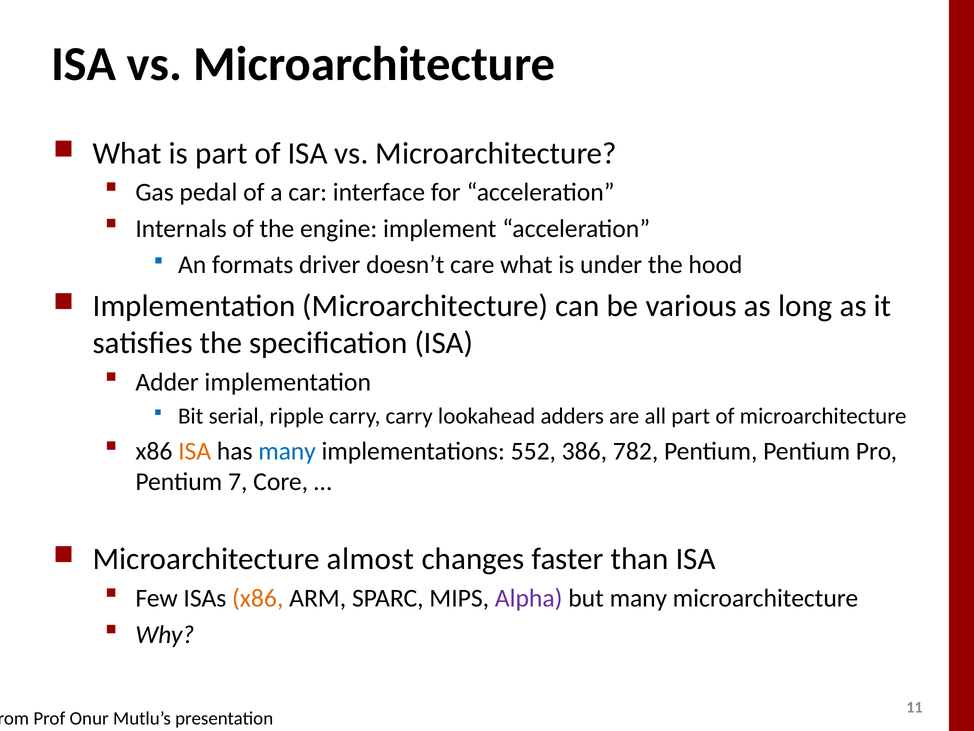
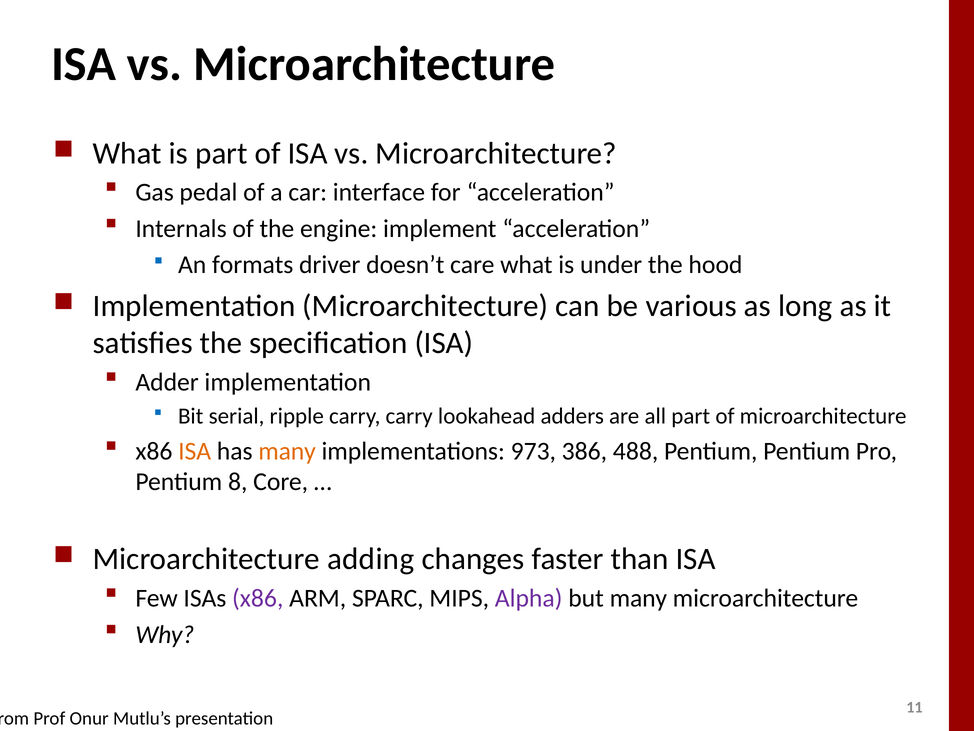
many colour: blue -> orange (287, 451)
552: 552 -> 973 (533, 451)
782: 782 -> 488 (636, 451)
7: 7 -> 8 (238, 482)
almost: almost -> adding (371, 559)
x86 colour: orange -> purple (258, 598)
